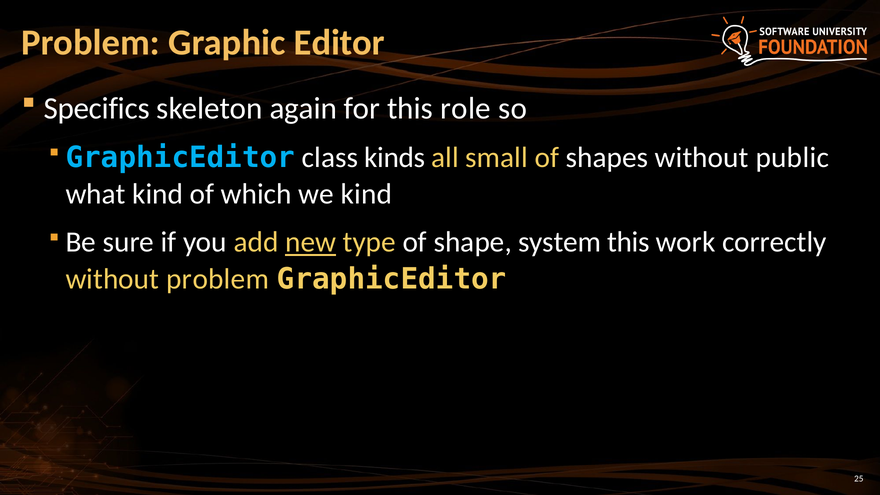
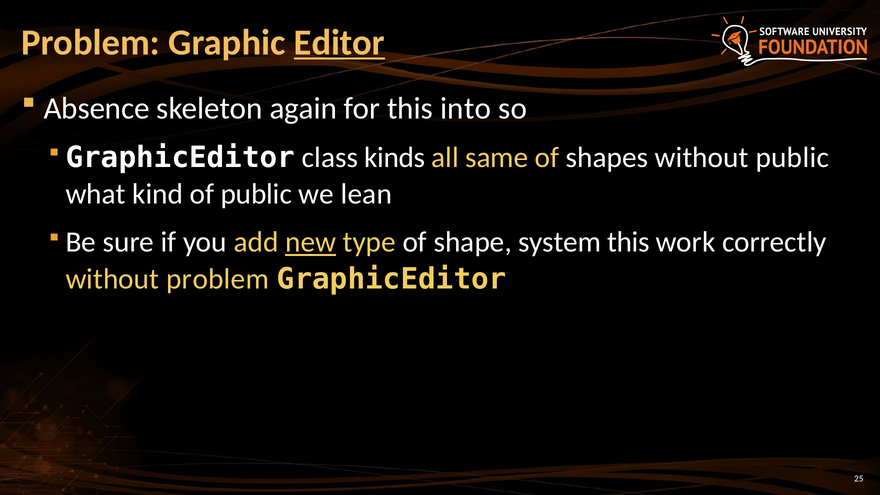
Editor underline: none -> present (339, 43)
Specifics: Specifics -> Absence (97, 108)
role: role -> into (466, 108)
GraphicEditor colour: light blue -> white (180, 157)
small: small -> same (497, 157)
of which: which -> public (256, 194)
we kind: kind -> lean (366, 194)
